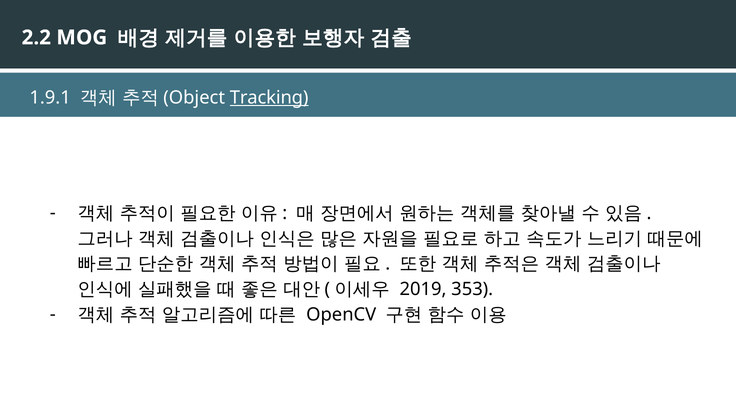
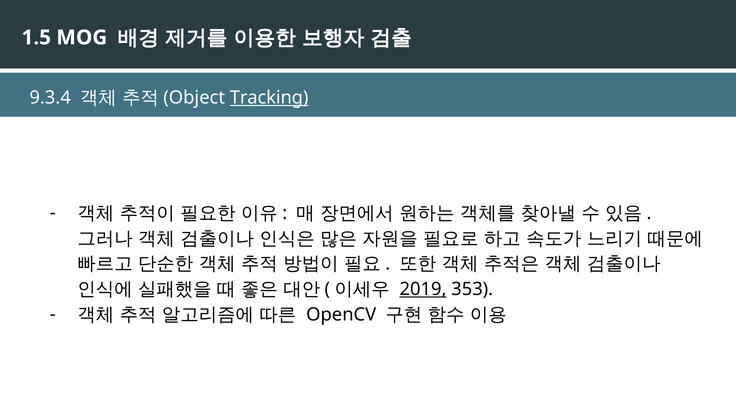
2.2: 2.2 -> 1.5 (36, 38)
1.9.1: 1.9.1 -> 9.3.4 (50, 98)
2019 underline: none -> present (423, 289)
